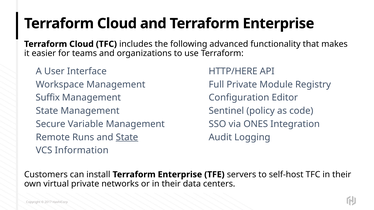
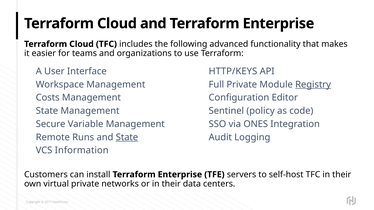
HTTP/HERE: HTTP/HERE -> HTTP/KEYS (233, 71)
Registry underline: none -> present (313, 85)
Suffix: Suffix -> Costs (48, 98)
